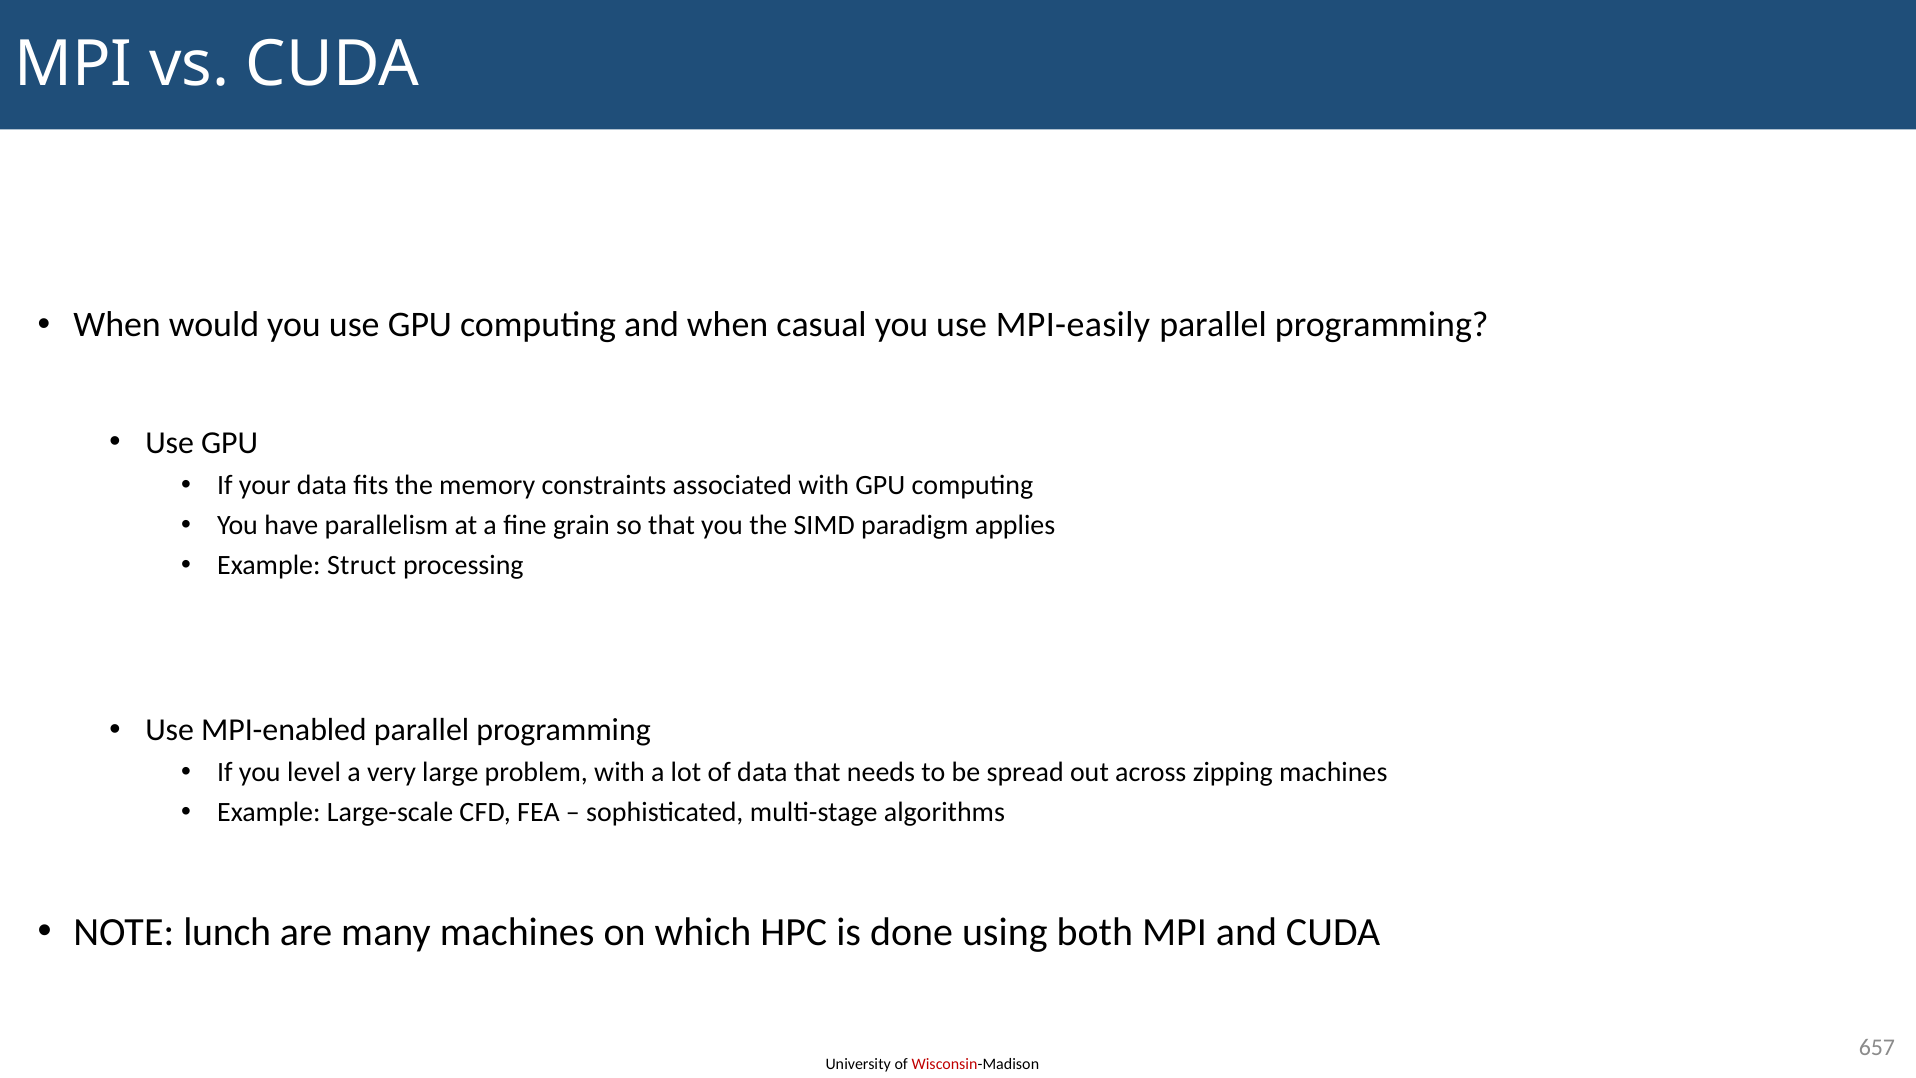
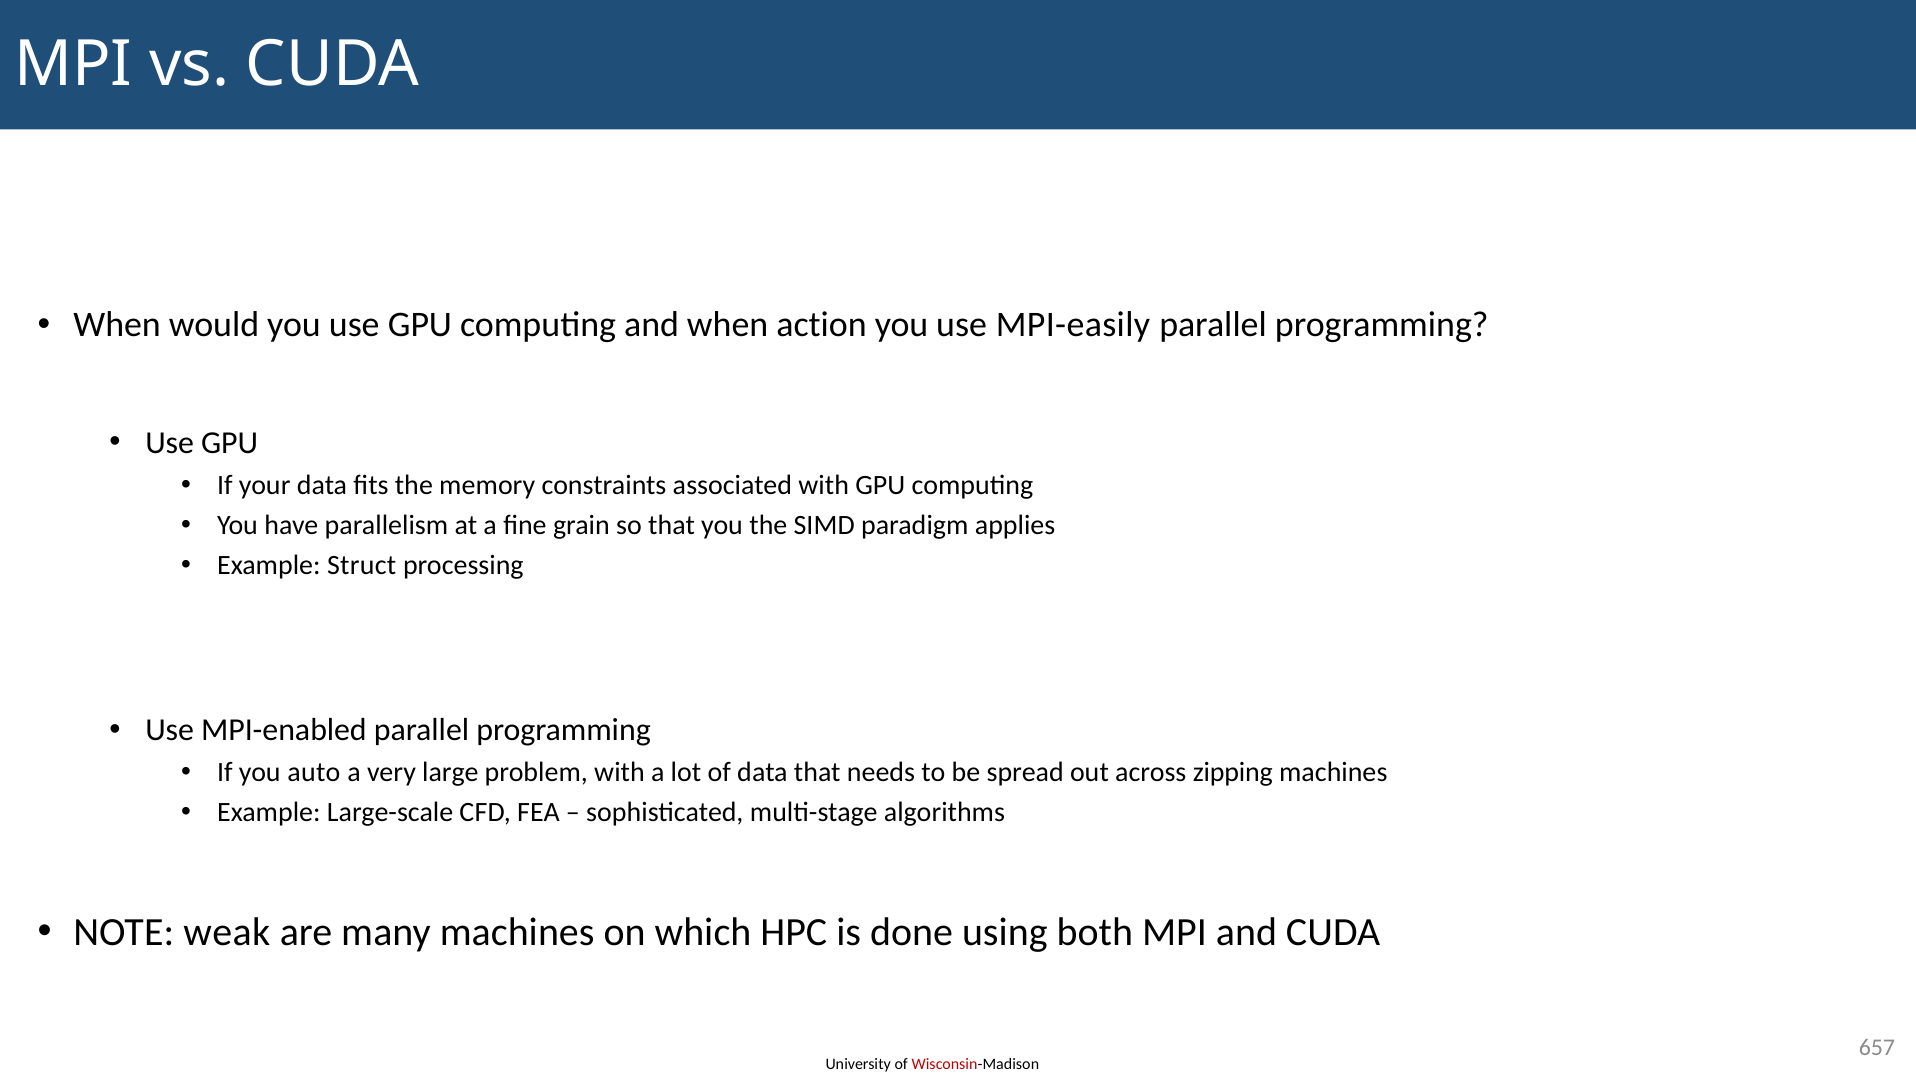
casual: casual -> action (822, 324)
level: level -> auto (314, 772)
lunch: lunch -> weak (227, 932)
